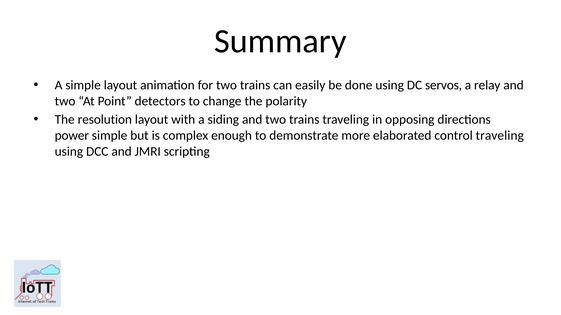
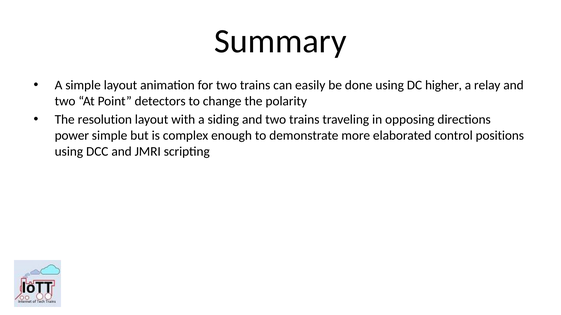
servos: servos -> higher (444, 85)
control traveling: traveling -> positions (500, 136)
